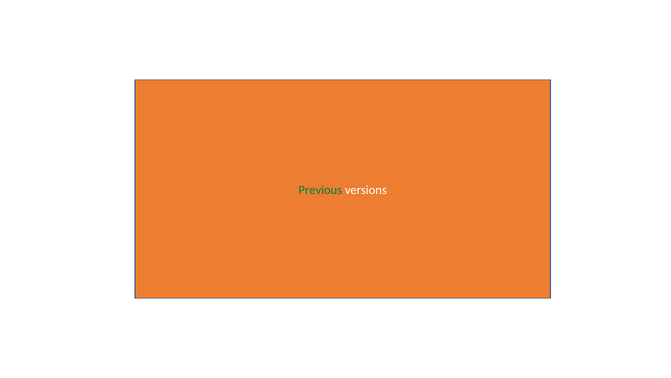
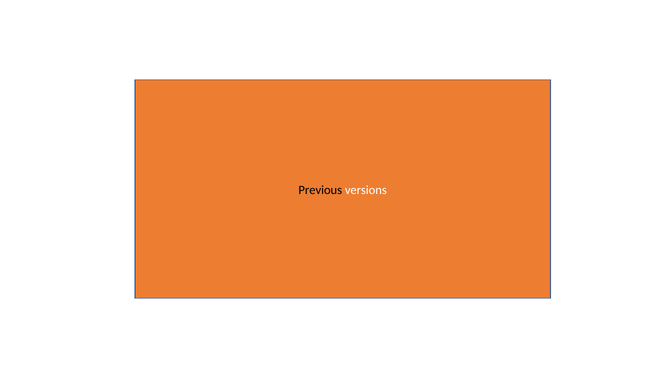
Previous colour: green -> black (320, 190)
